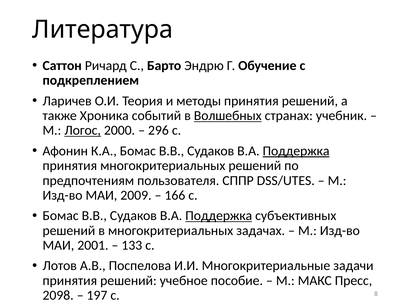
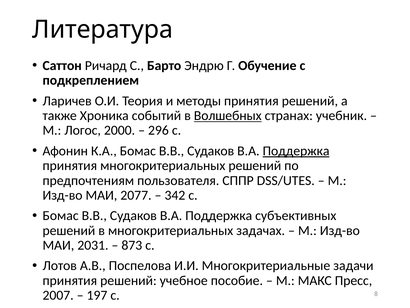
Логос underline: present -> none (83, 130)
2009: 2009 -> 2077 (136, 195)
166: 166 -> 342 (175, 195)
Поддержка underline: present -> none (219, 215)
2001: 2001 -> 2031 (93, 245)
133: 133 -> 873 (132, 245)
2098: 2098 -> 2007 (58, 295)
